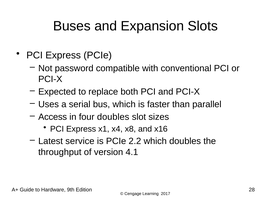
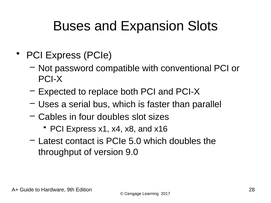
Access: Access -> Cables (53, 117)
service: service -> contact (80, 141)
2.2: 2.2 -> 5.0 (135, 141)
4.1: 4.1 -> 9.0 (132, 152)
